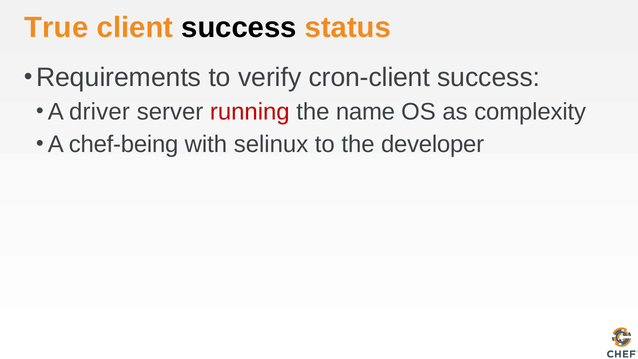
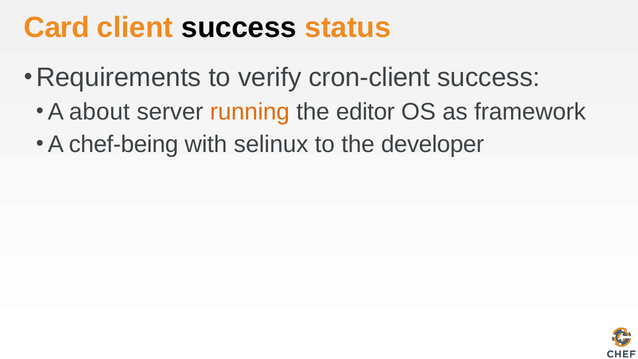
True: True -> Card (57, 28)
driver: driver -> about (99, 112)
running colour: red -> orange (250, 112)
name: name -> editor (365, 112)
complexity: complexity -> framework (530, 112)
